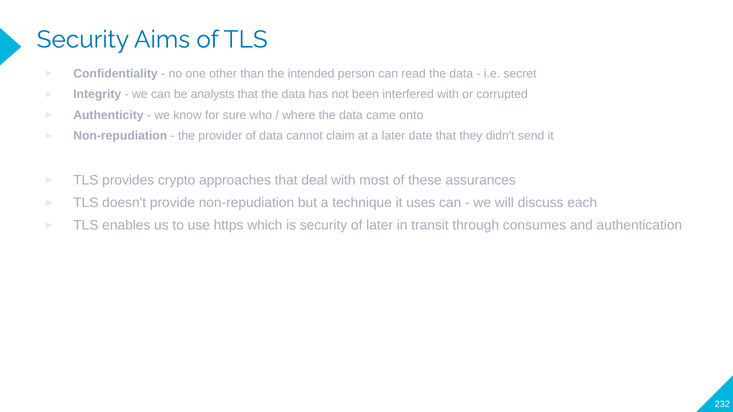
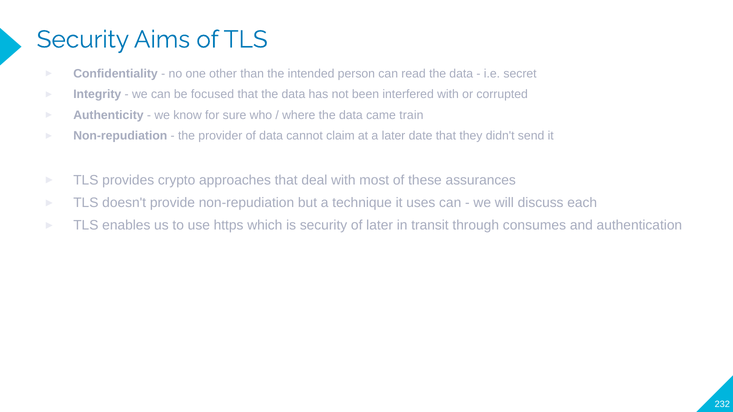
analysts: analysts -> focused (213, 94)
onto: onto -> train (411, 115)
